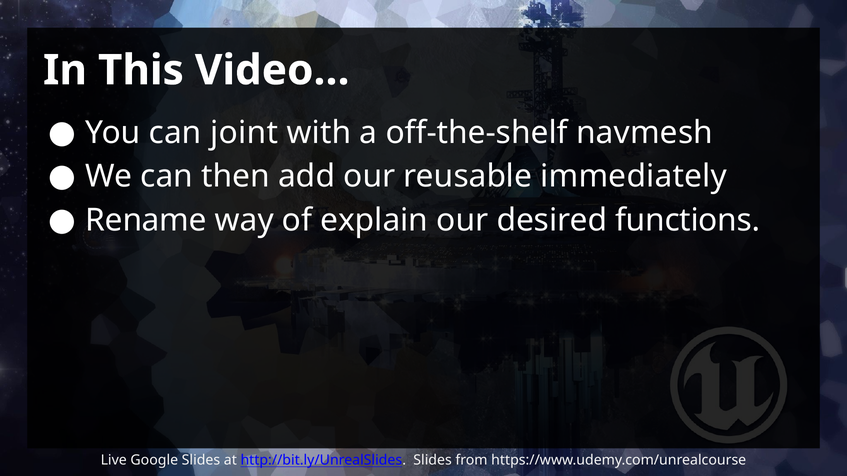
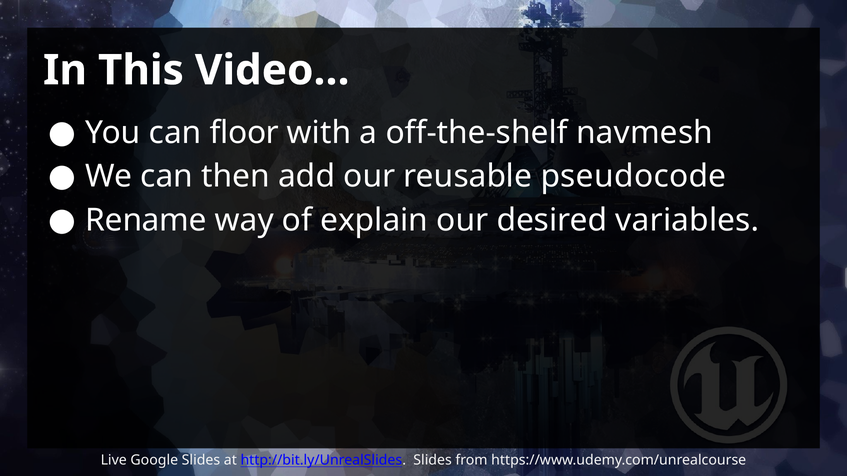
joint: joint -> floor (244, 133)
immediately: immediately -> pseudocode (634, 177)
functions: functions -> variables (687, 220)
